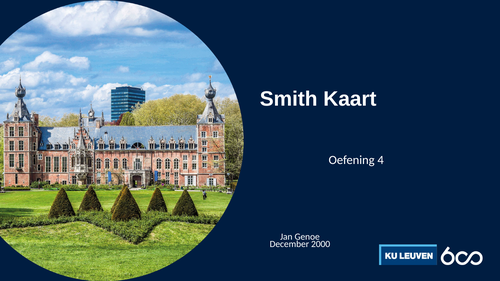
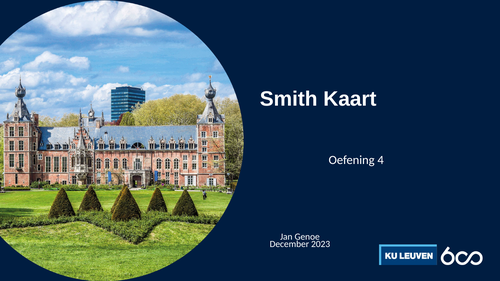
2000: 2000 -> 2023 (321, 244)
